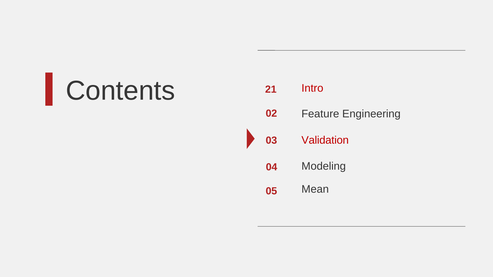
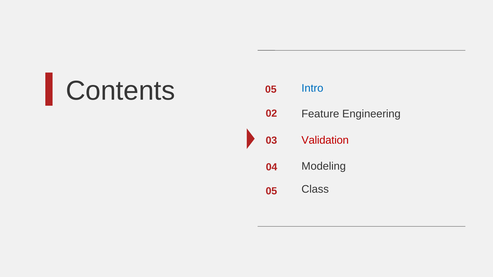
Contents 21: 21 -> 05 (271, 90)
Intro colour: red -> blue (312, 88)
Mean: Mean -> Class (315, 190)
